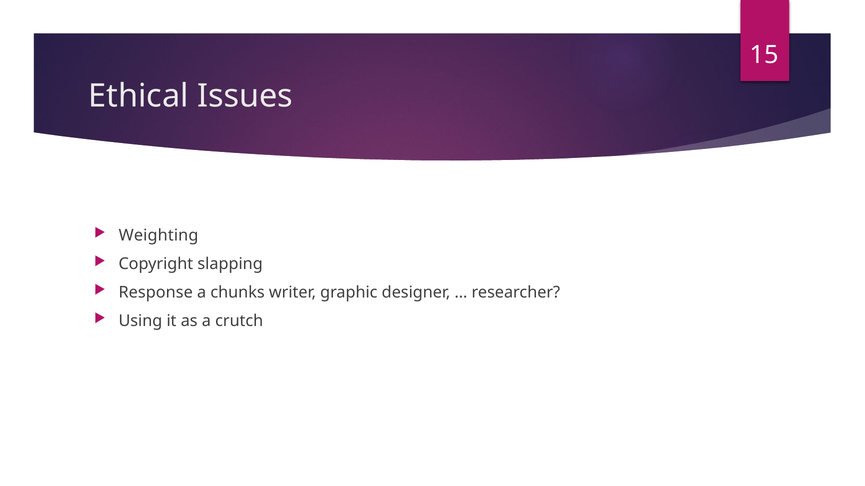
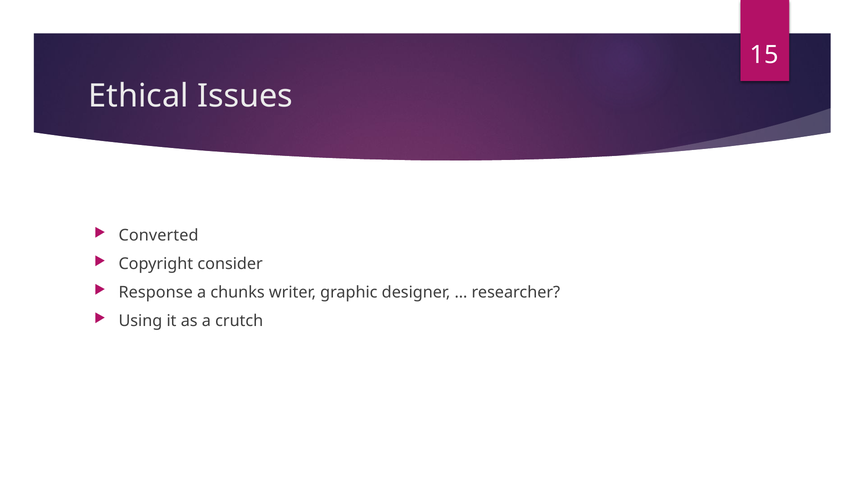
Weighting: Weighting -> Converted (159, 236)
slapping: slapping -> consider (230, 264)
